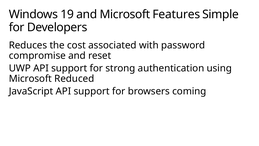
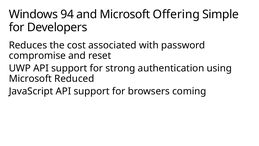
19: 19 -> 94 (67, 14)
Features: Features -> Offering (176, 14)
